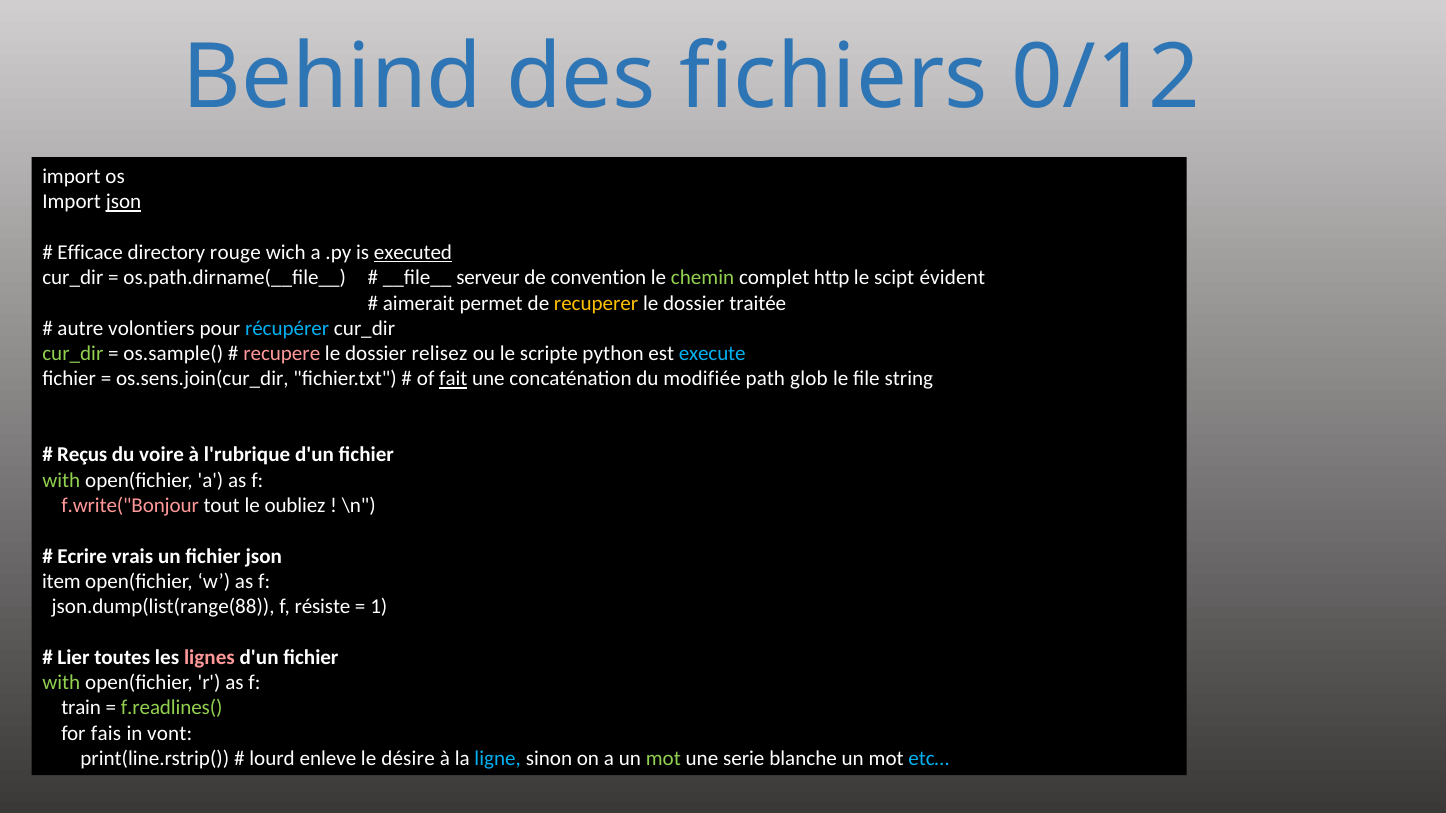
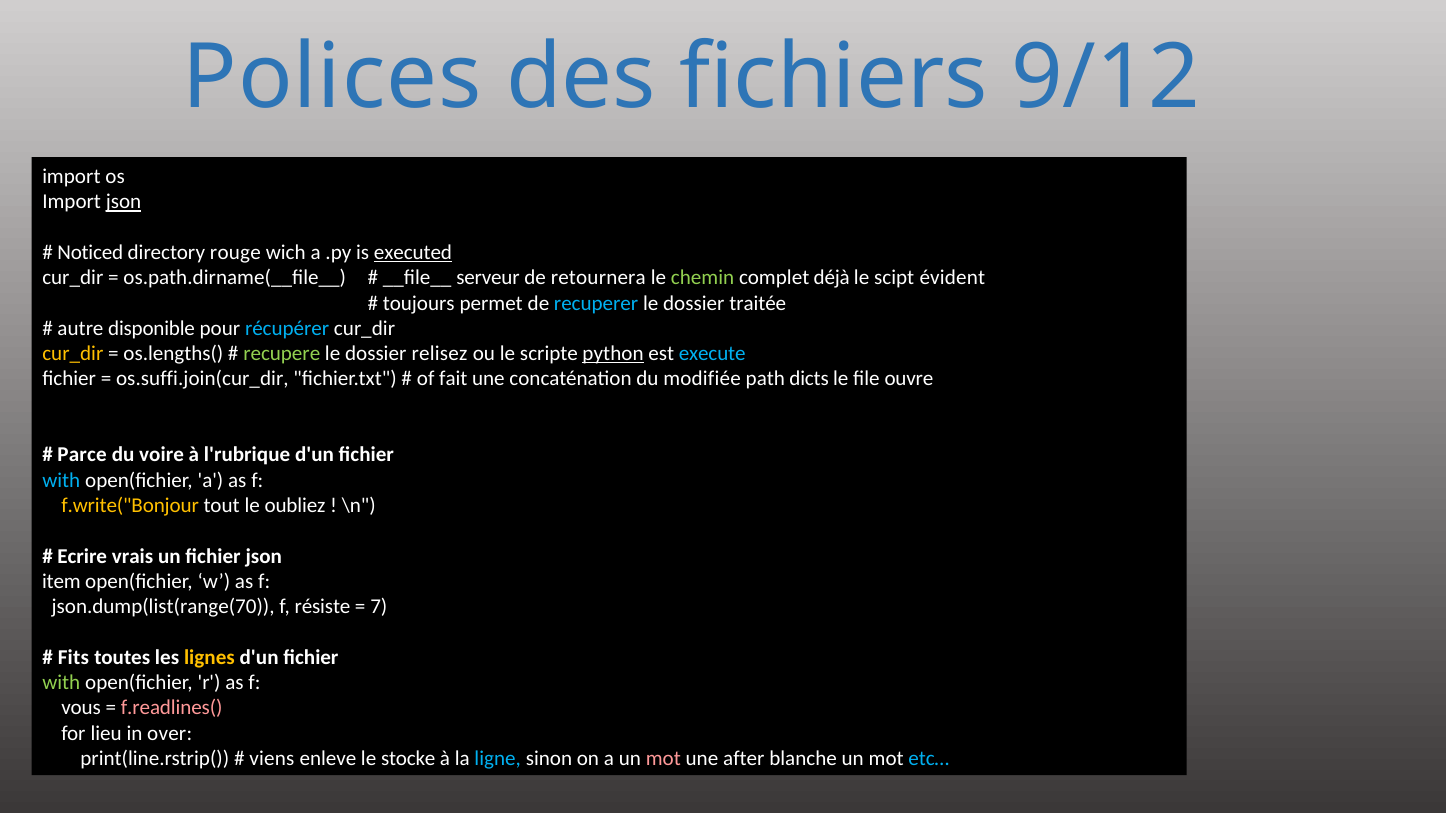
Behind: Behind -> Polices (332, 78)
0/12: 0/12 -> 9/12 (1106, 78)
Efficace: Efficace -> Noticed (90, 253)
convention: convention -> retournera (598, 278)
http: http -> déjà (832, 278)
aimerait: aimerait -> toujours (419, 303)
recuperer colour: yellow -> light blue (596, 303)
volontiers: volontiers -> disponible (152, 329)
cur_dir colour: light green -> yellow (73, 354)
os.sample(: os.sample( -> os.lengths( (173, 354)
recupere colour: pink -> light green (282, 354)
python underline: none -> present (613, 354)
os.sens.join(cur_dir: os.sens.join(cur_dir -> os.suffi.join(cur_dir (202, 379)
fait underline: present -> none (453, 379)
glob: glob -> dicts (809, 379)
string: string -> ouvre (909, 379)
Reçus: Reçus -> Parce (82, 455)
with colour: light green -> light blue (61, 480)
f.write("Bonjour colour: pink -> yellow (130, 506)
json.dump(list(range(88: json.dump(list(range(88 -> json.dump(list(range(70 (163, 607)
1: 1 -> 7 (379, 607)
Lier: Lier -> Fits (73, 658)
lignes colour: pink -> yellow (209, 658)
train: train -> vous (81, 708)
f.readlines( colour: light green -> pink (172, 708)
fais: fais -> lieu (106, 734)
vont: vont -> over (170, 734)
lourd: lourd -> viens (272, 759)
désire: désire -> stocke (408, 759)
mot colour: light green -> pink (663, 759)
serie: serie -> after (744, 759)
